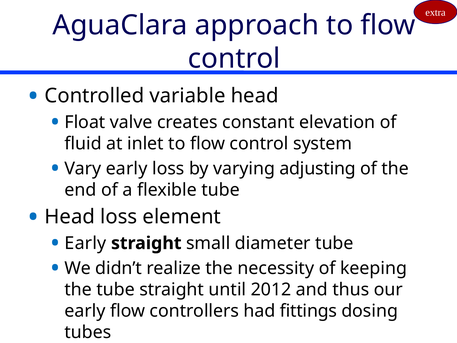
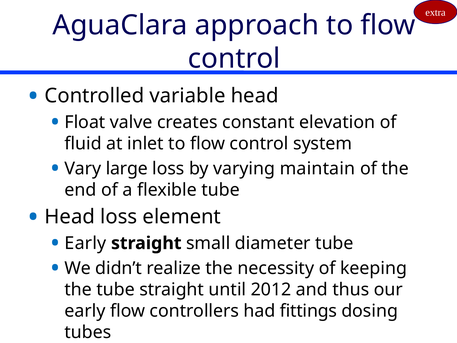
Vary early: early -> large (127, 168)
adjusting: adjusting -> maintain (318, 168)
